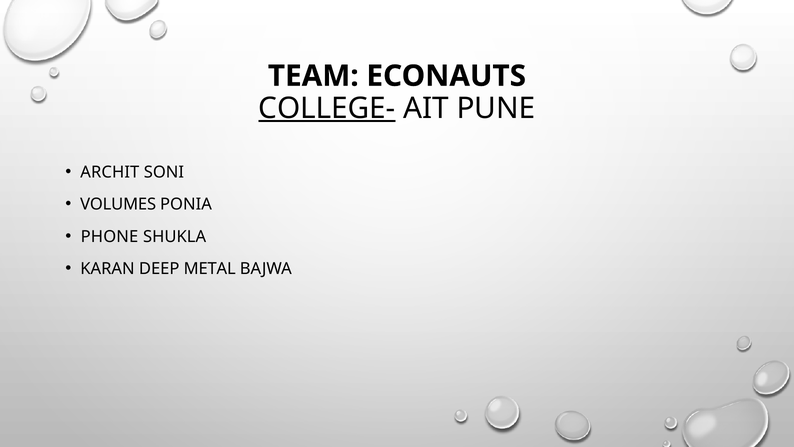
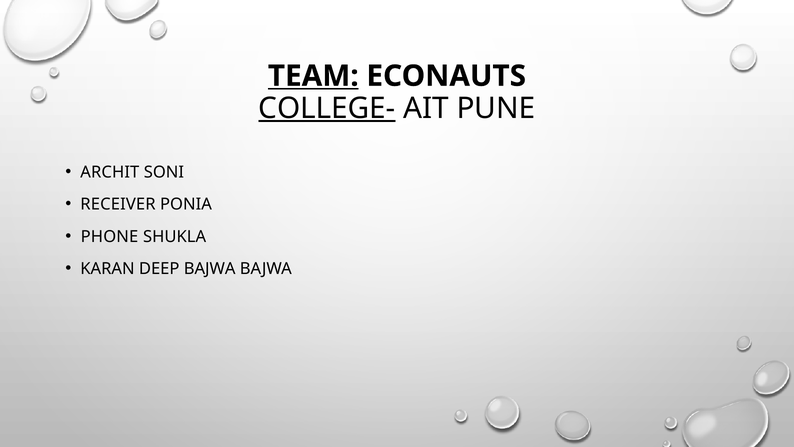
TEAM underline: none -> present (313, 76)
VOLUMES: VOLUMES -> RECEIVER (118, 204)
DEEP METAL: METAL -> BAJWA (210, 268)
